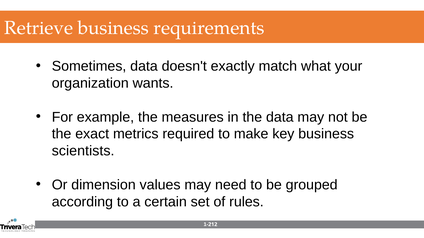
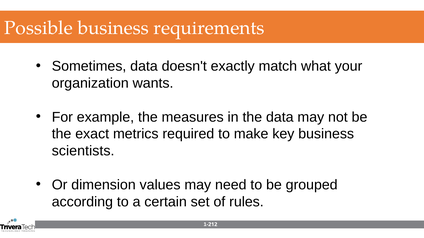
Retrieve: Retrieve -> Possible (39, 28)
